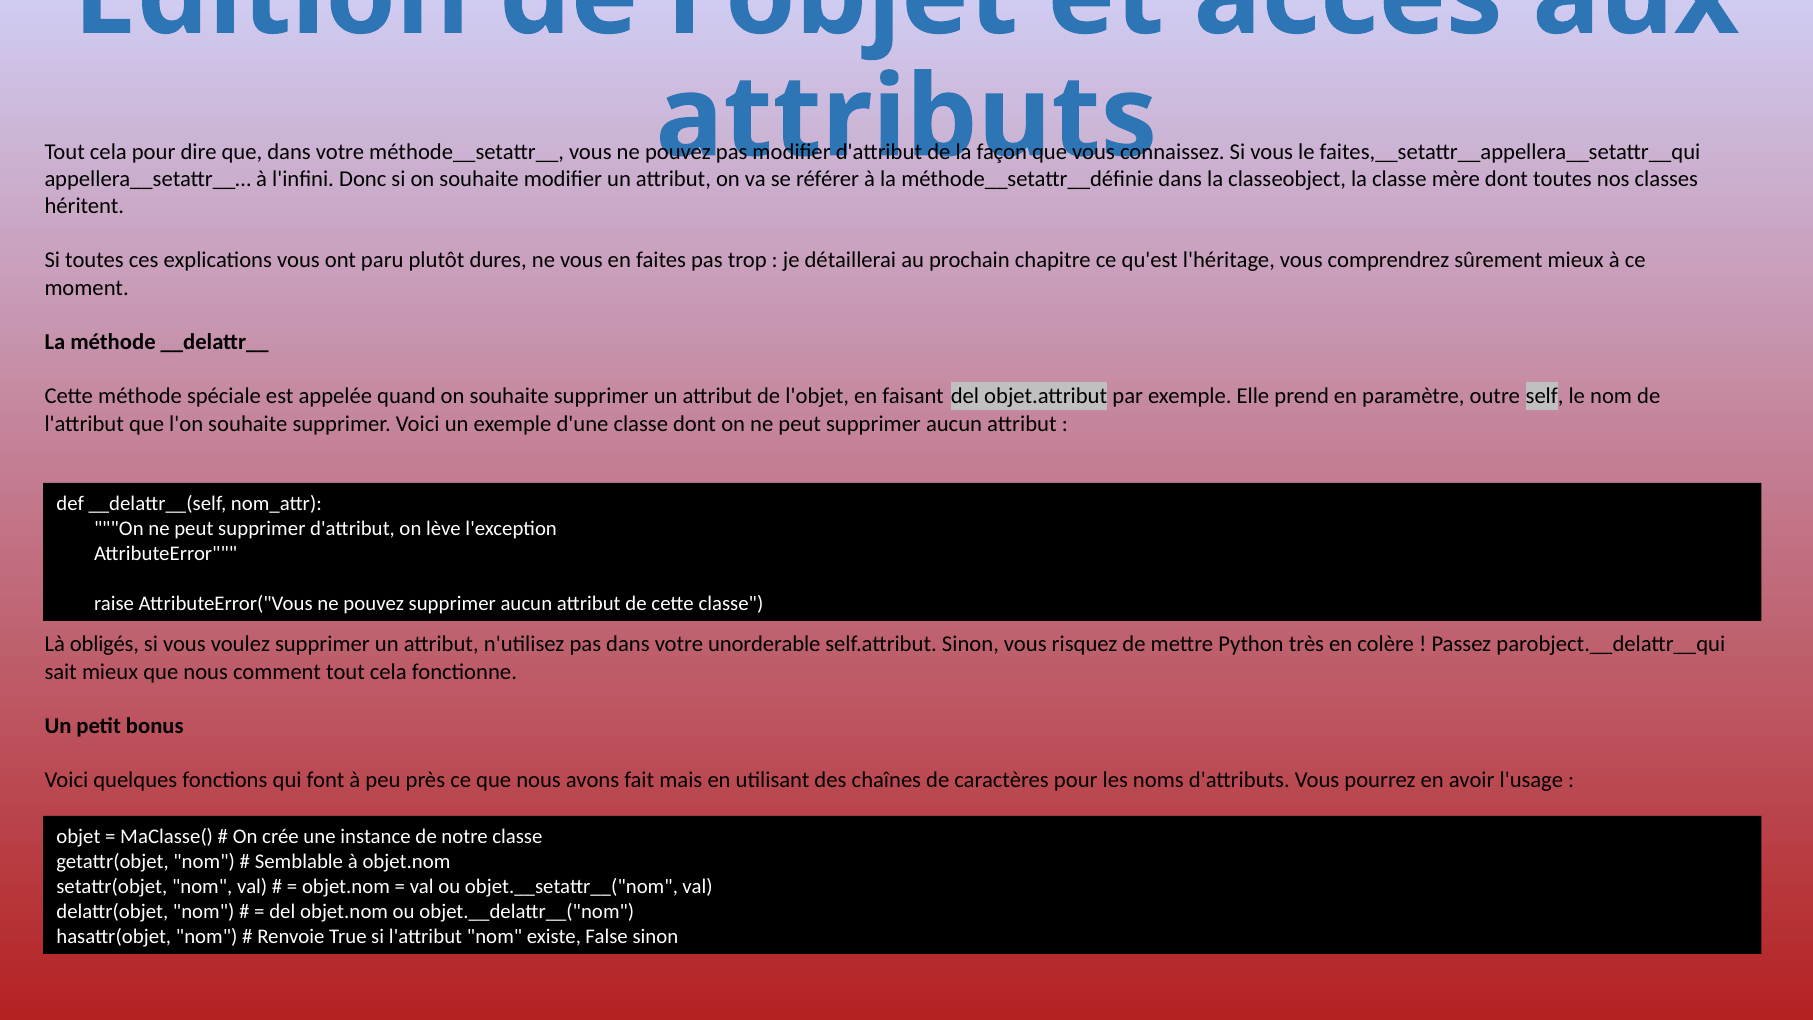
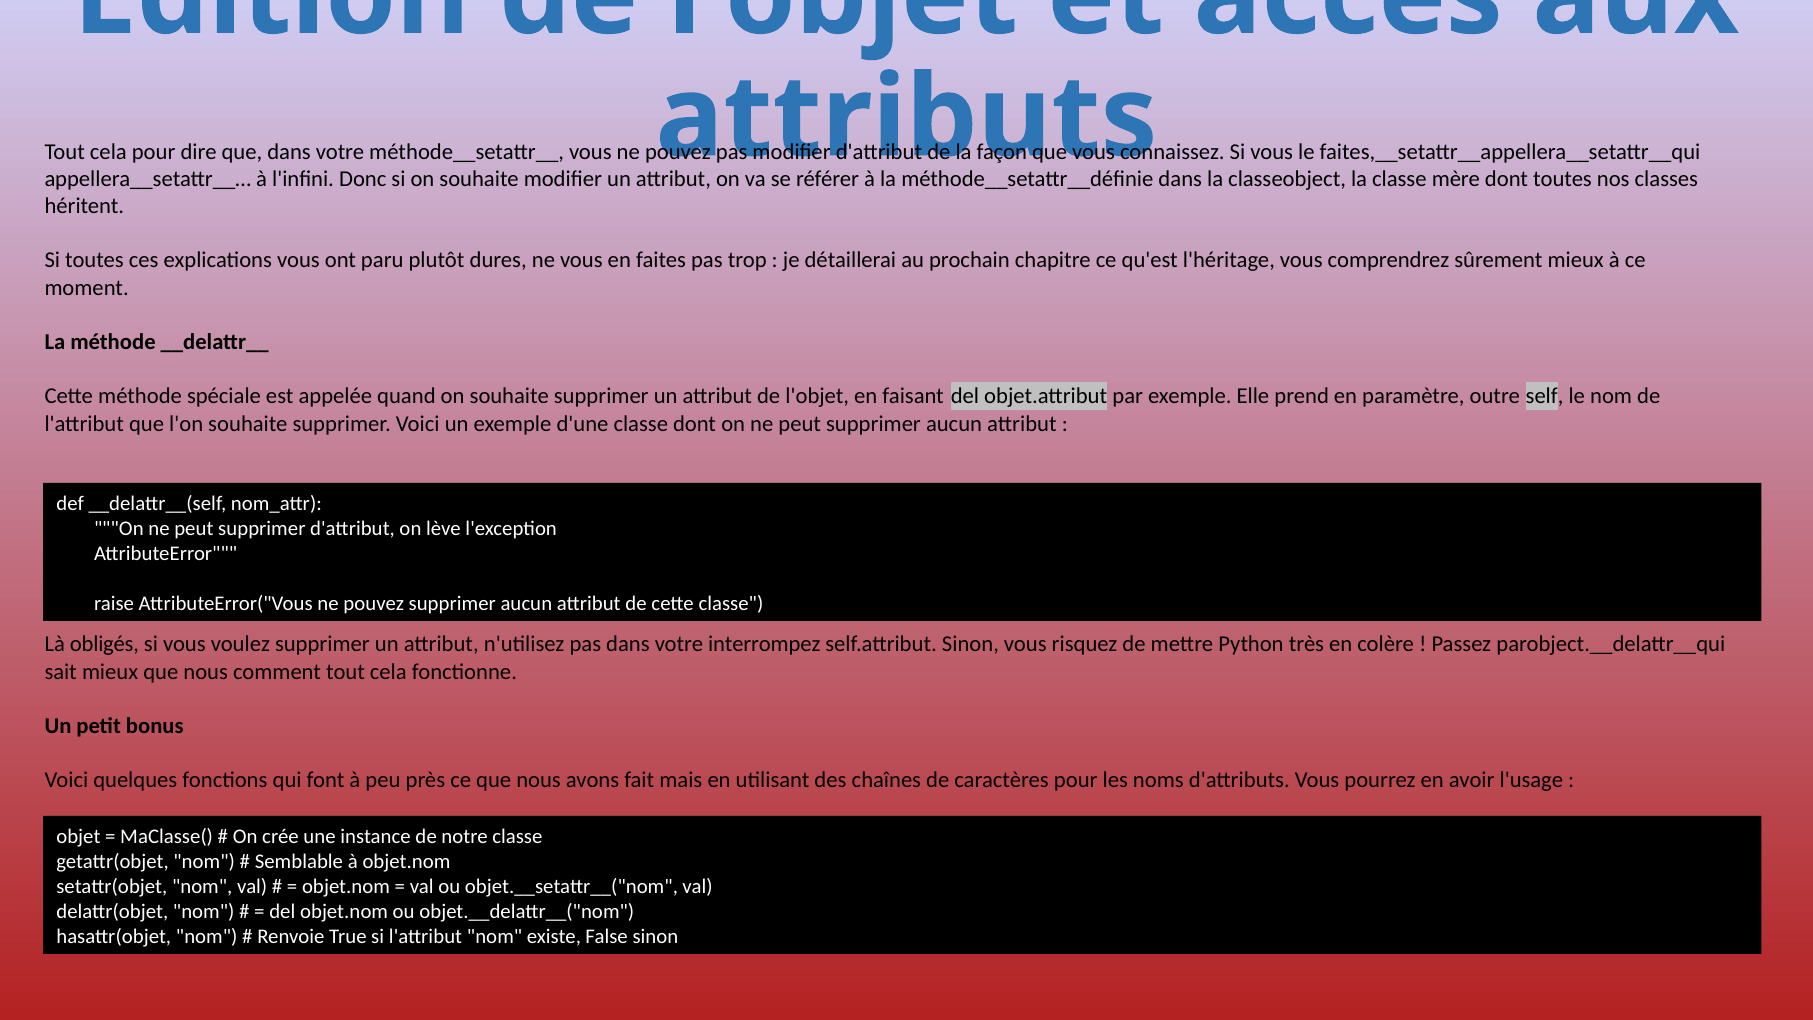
unorderable: unorderable -> interrompez (764, 644)
